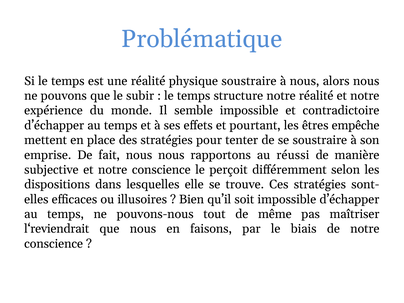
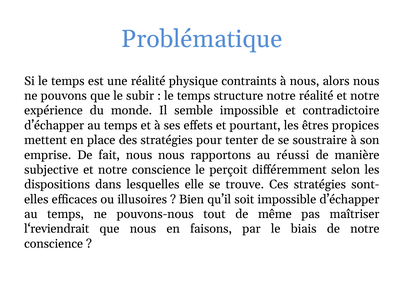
physique soustraire: soustraire -> contraints (249, 81)
empêche: empêche -> propices (355, 125)
